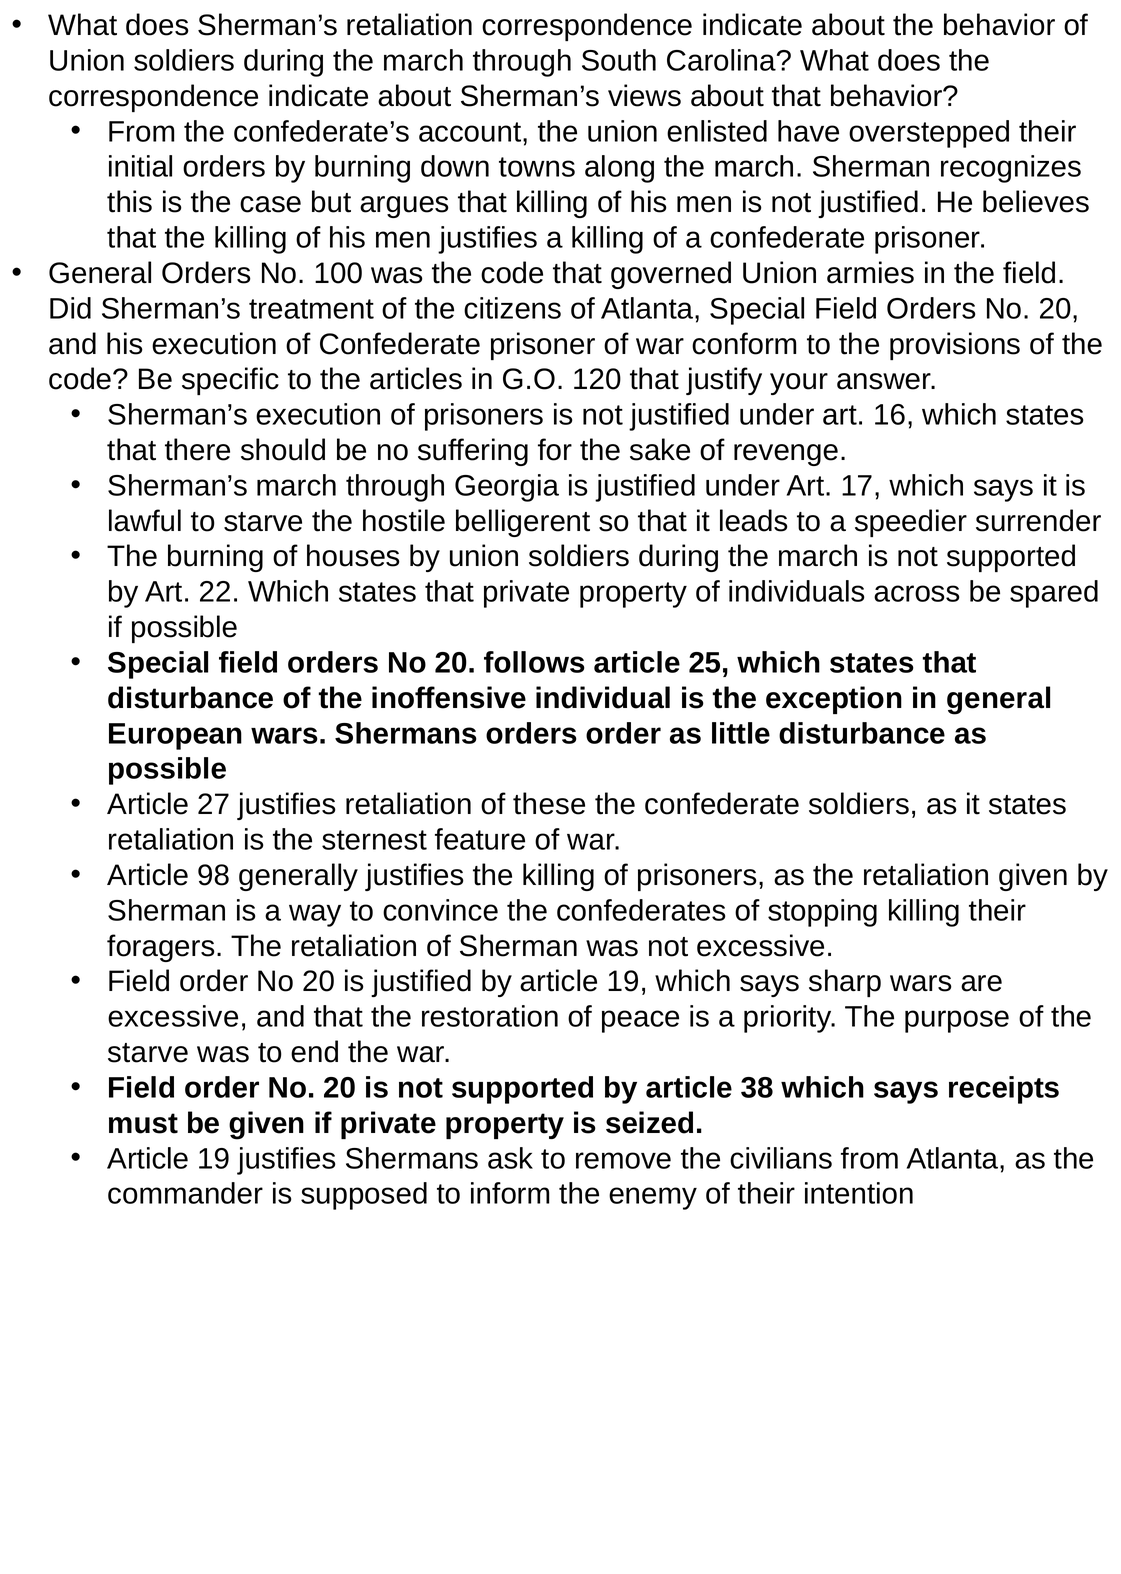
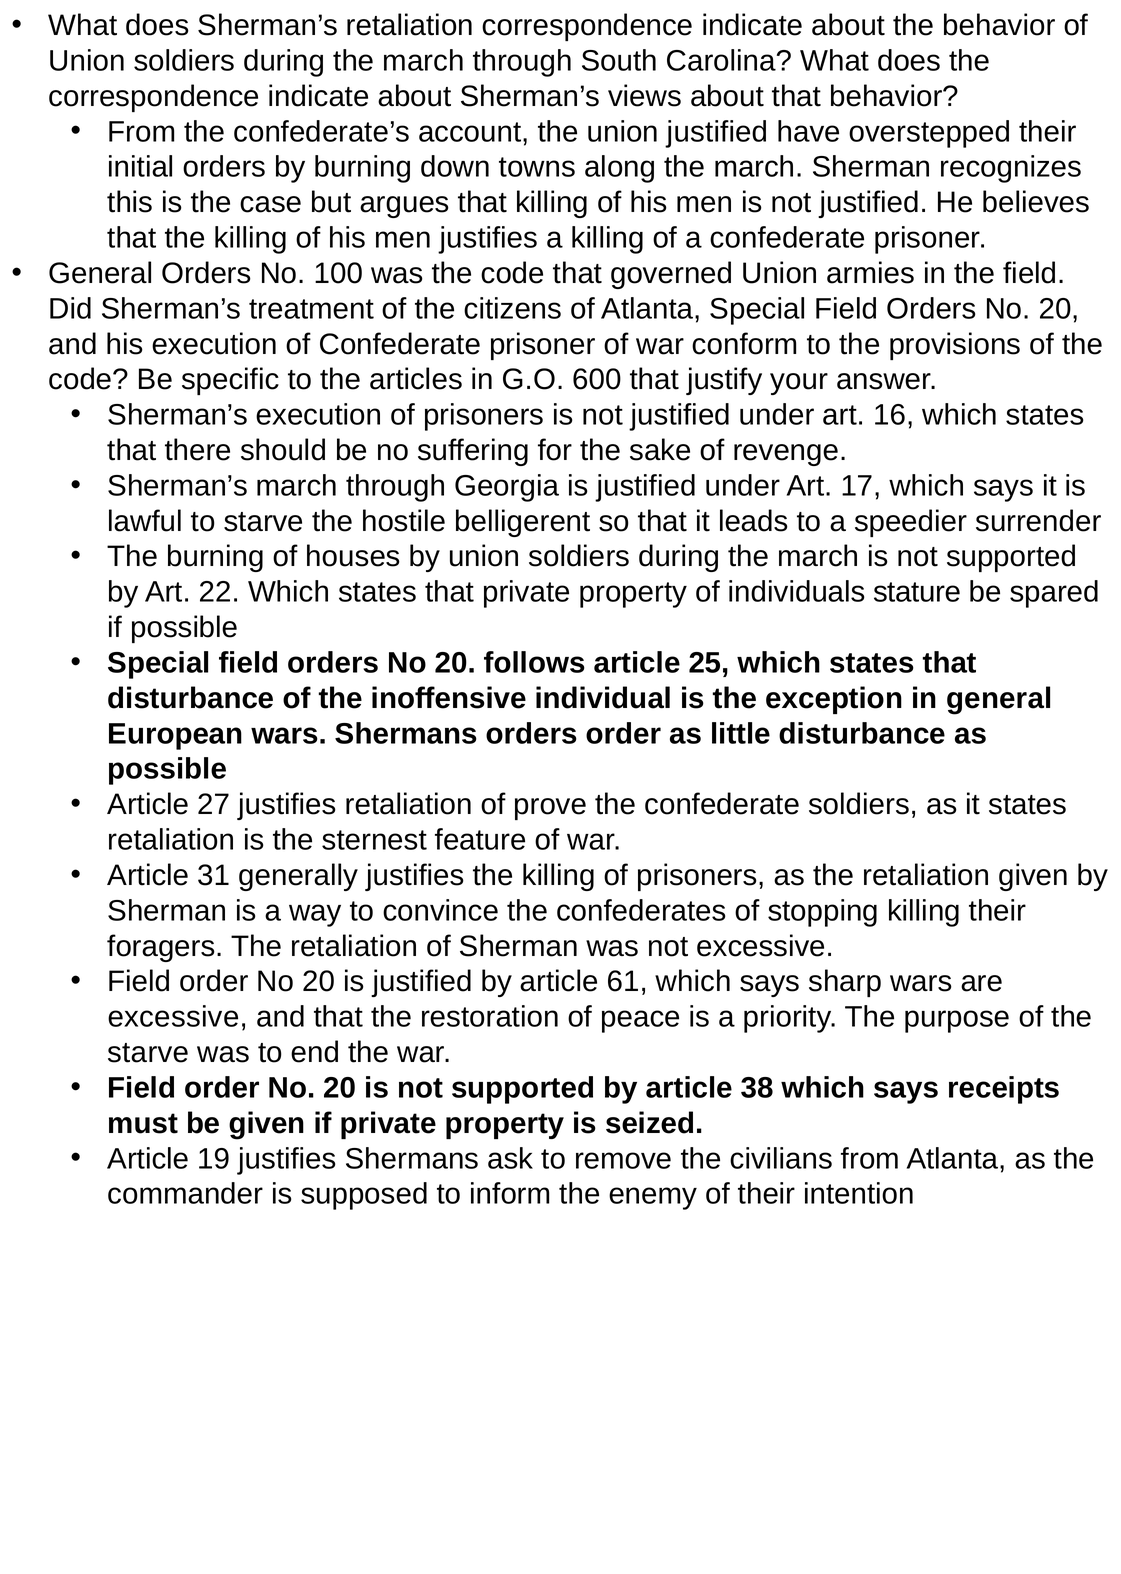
union enlisted: enlisted -> justified (718, 132)
120: 120 -> 600 (597, 380)
across: across -> stature (917, 592)
these: these -> prove (550, 804)
98: 98 -> 31 (214, 875)
by article 19: 19 -> 61 (627, 981)
